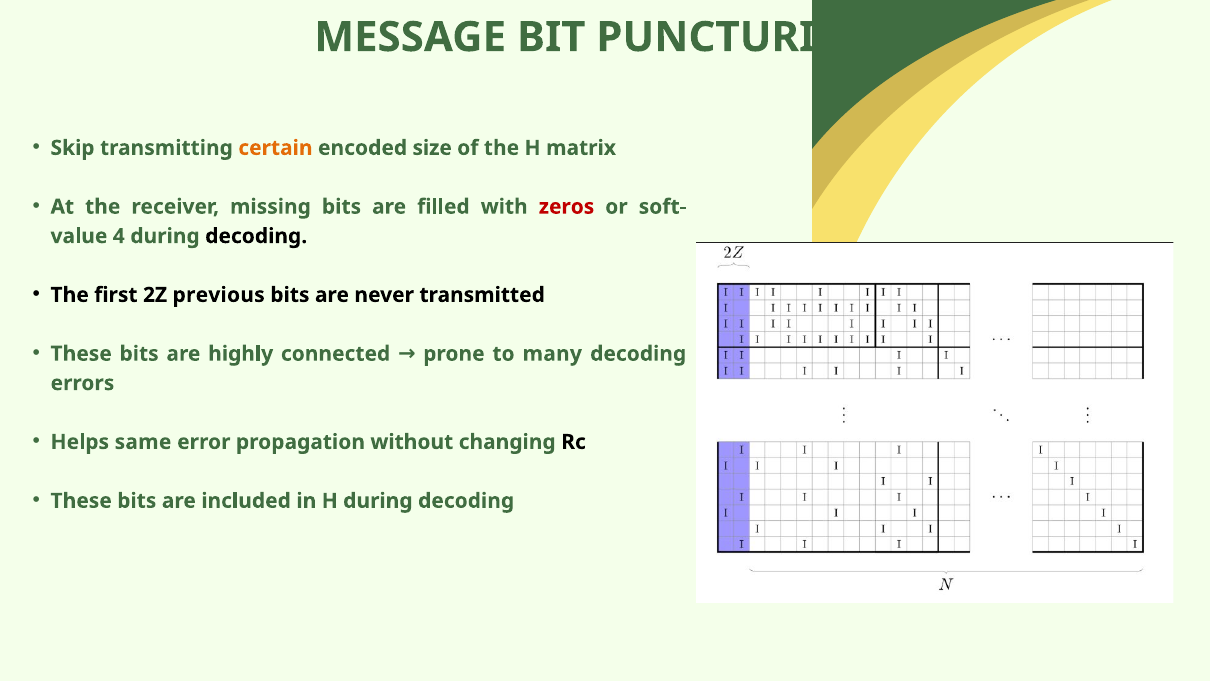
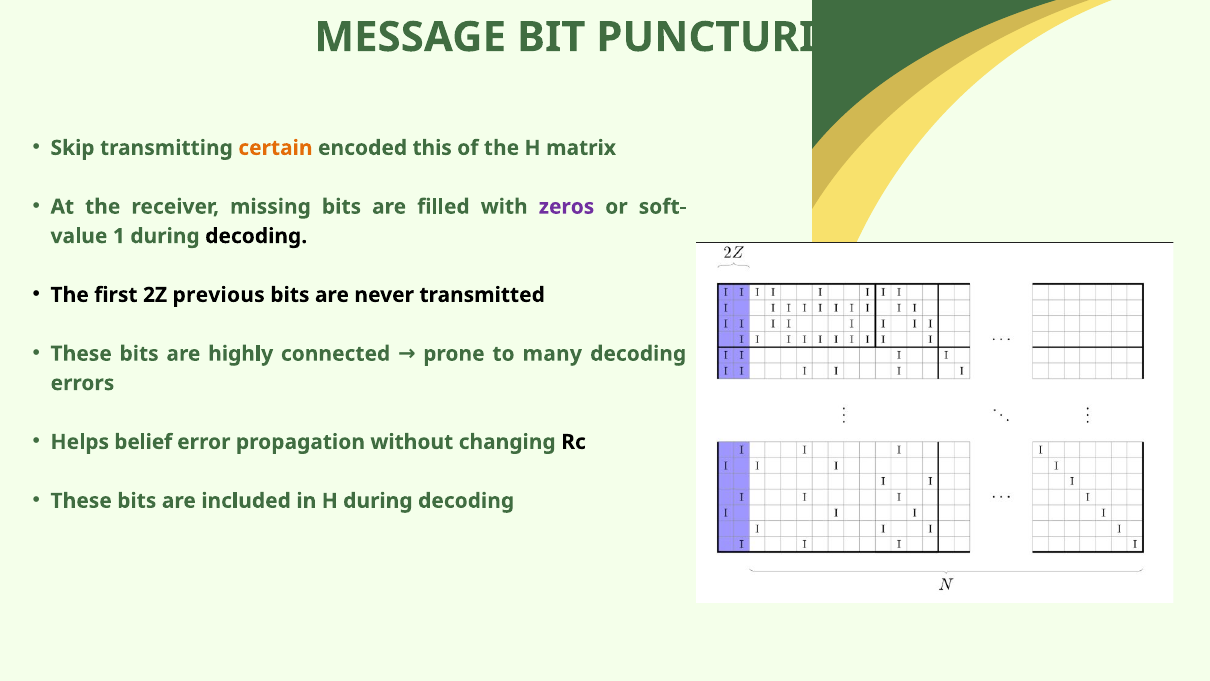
size: size -> this (432, 148)
zeros colour: red -> purple (567, 207)
4: 4 -> 1 (119, 236)
same: same -> belief (143, 442)
